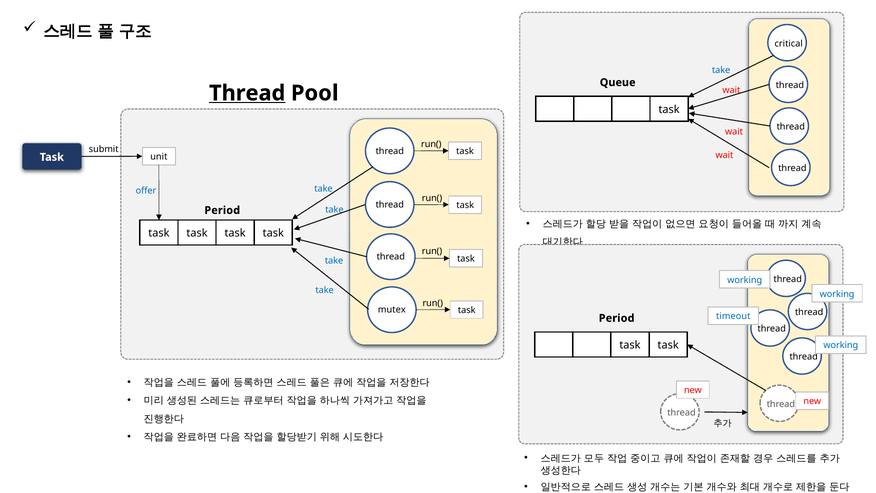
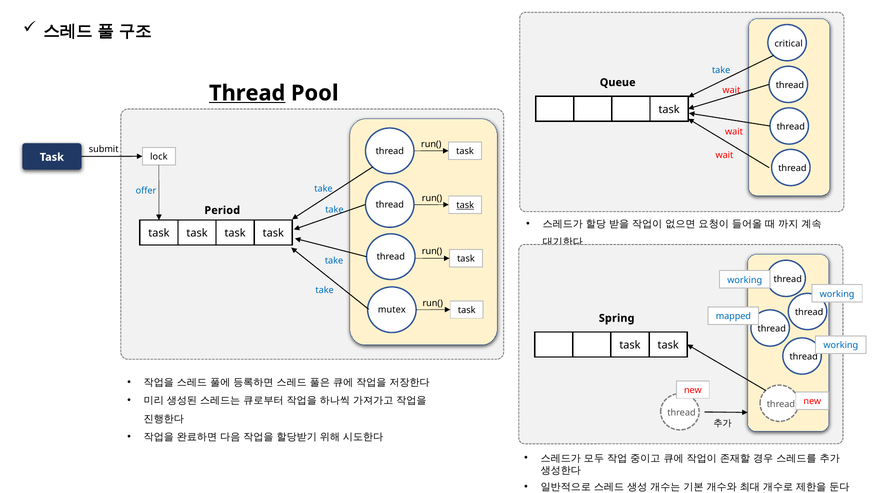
unit: unit -> lock (159, 157)
task underline: none -> present (465, 205)
timeout: timeout -> mapped (733, 316)
Period: Period -> Spring (617, 318)
